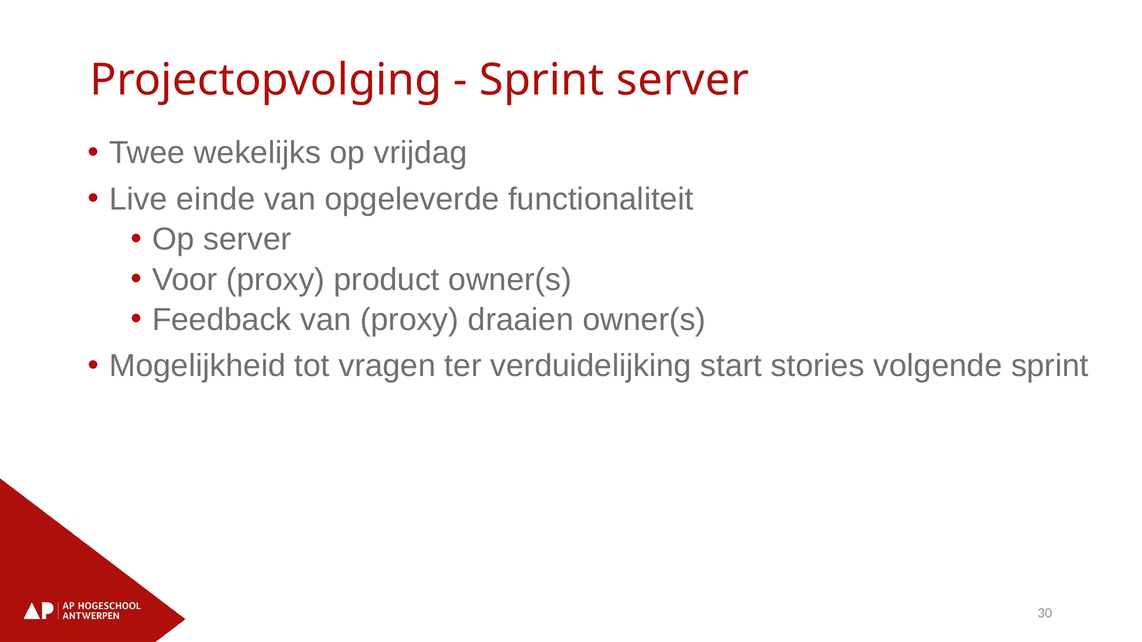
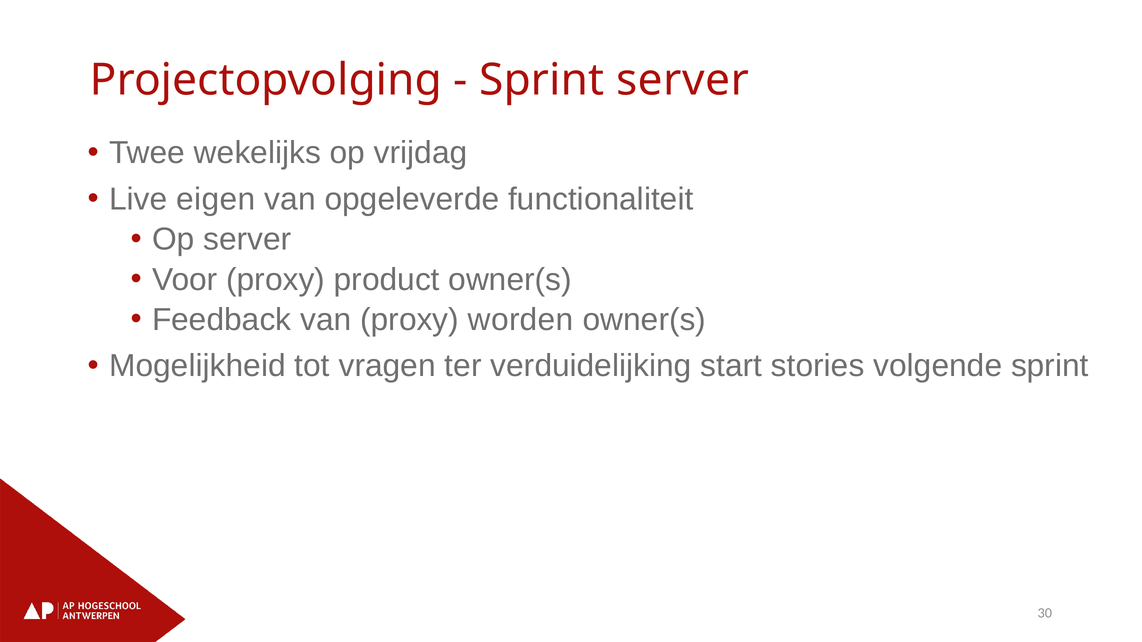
einde: einde -> eigen (216, 199)
draaien: draaien -> worden (521, 320)
